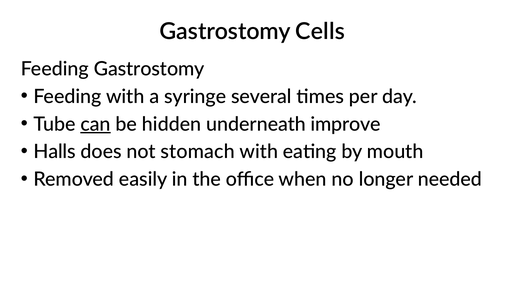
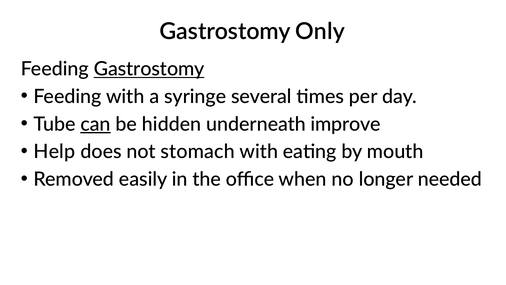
Cells: Cells -> Only (320, 31)
Gastrostomy underline: none -> present (149, 69)
Halls: Halls -> Help (54, 152)
